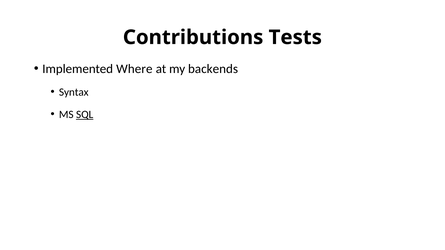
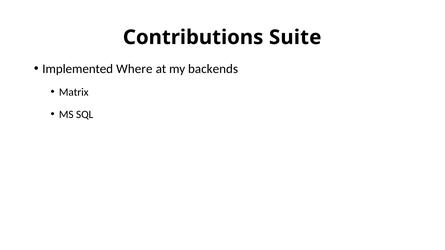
Tests: Tests -> Suite (295, 37)
Syntax: Syntax -> Matrix (74, 92)
SQL underline: present -> none (85, 115)
